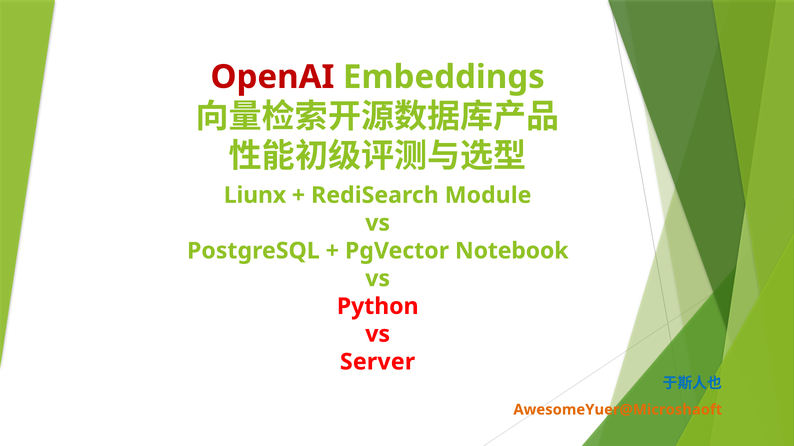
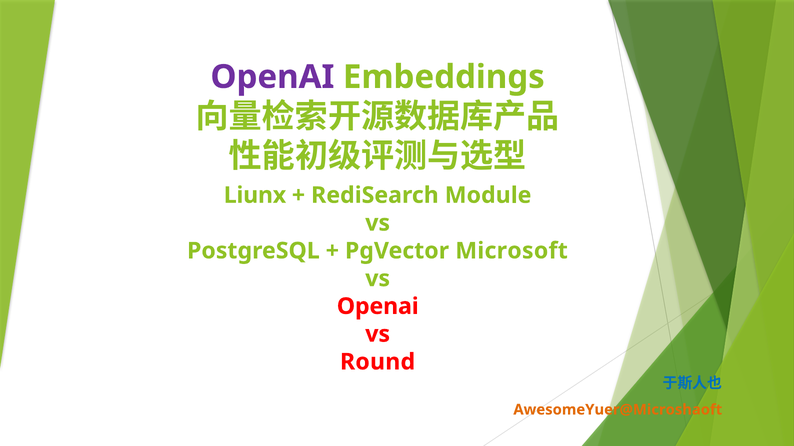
OpenAI colour: red -> purple (272, 77)
Notebook: Notebook -> Microsoft (512, 251)
Python: Python -> Openai (378, 307)
Server: Server -> Round (378, 362)
